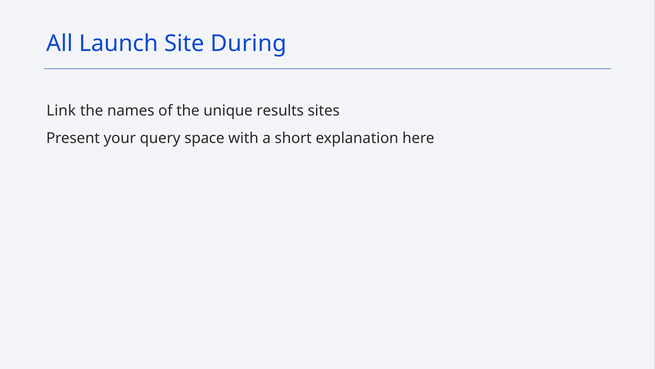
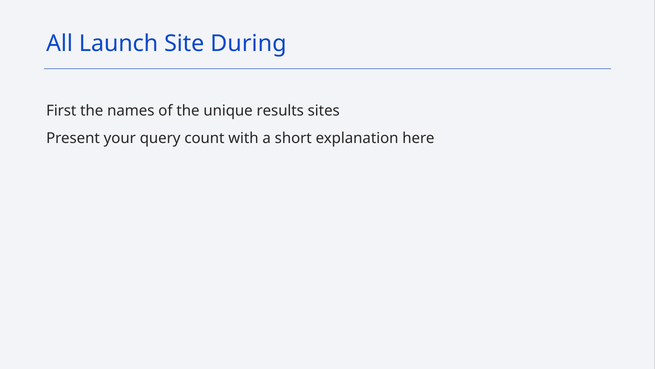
Link: Link -> First (61, 111)
space: space -> count (204, 138)
